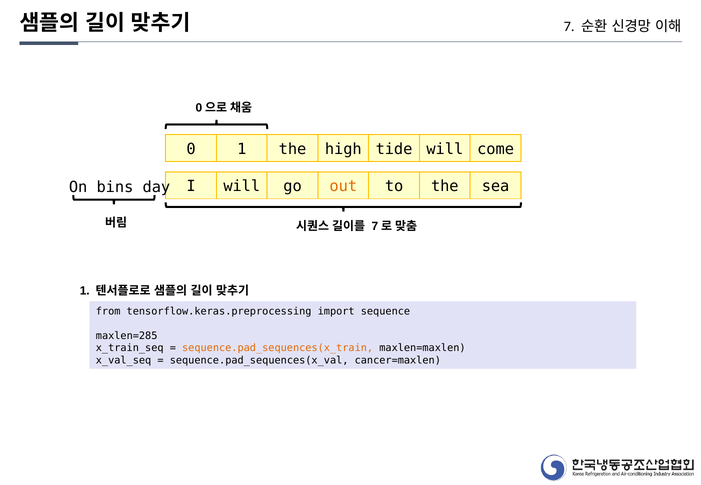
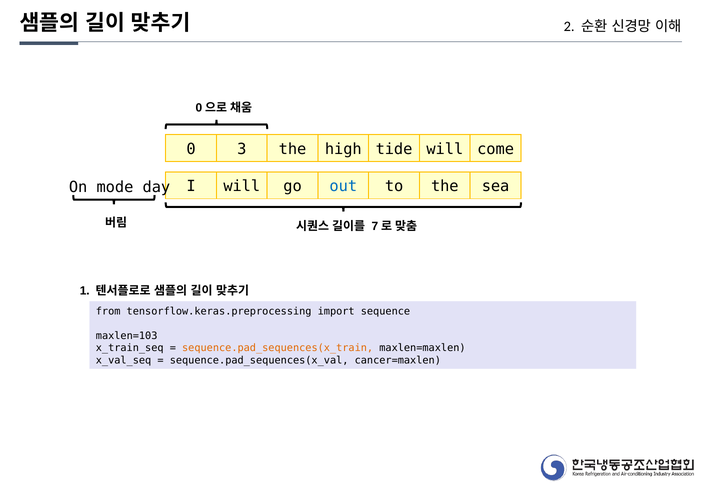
7: 7 -> 2 (569, 27)
0 1: 1 -> 3 (242, 149)
out colour: orange -> blue (343, 187)
bins: bins -> mode (115, 188)
maxlen=285: maxlen=285 -> maxlen=103 (127, 336)
